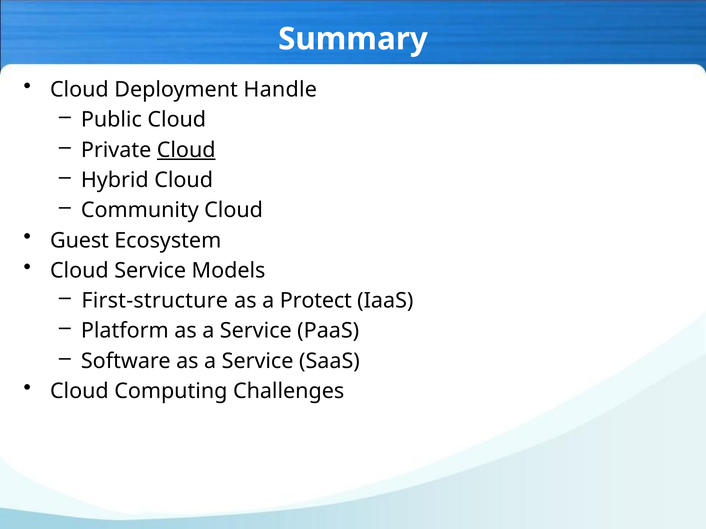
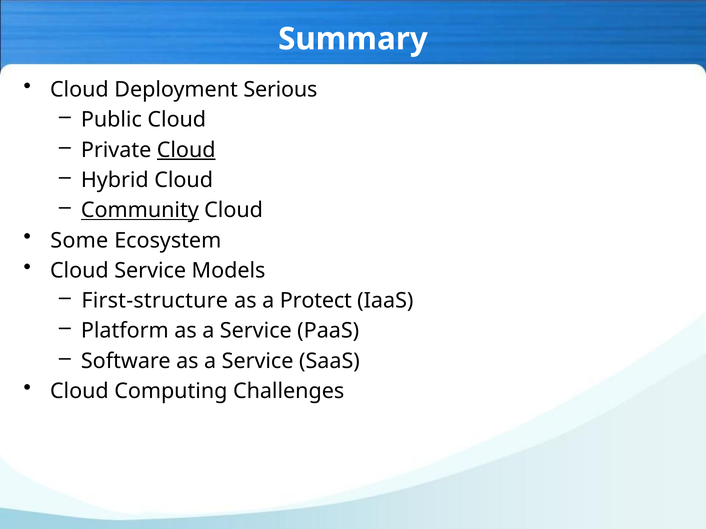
Handle: Handle -> Serious (280, 90)
Community underline: none -> present (140, 210)
Guest: Guest -> Some (79, 241)
